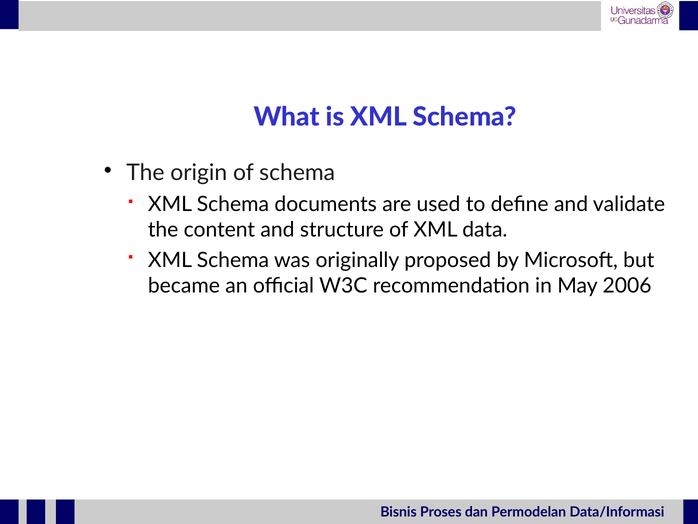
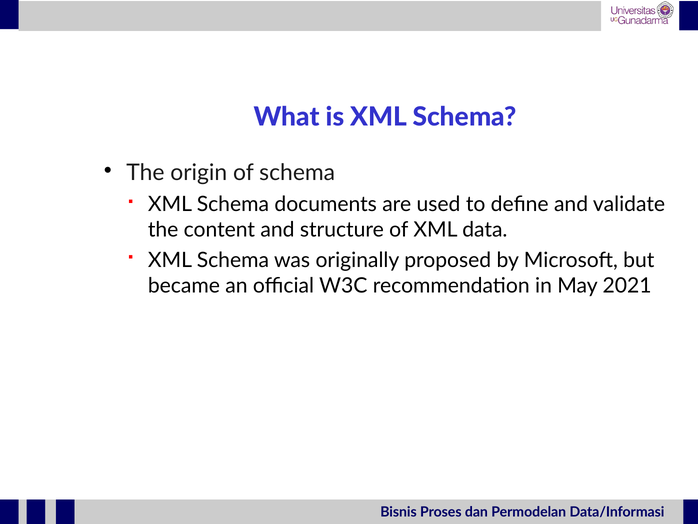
2006: 2006 -> 2021 (627, 285)
